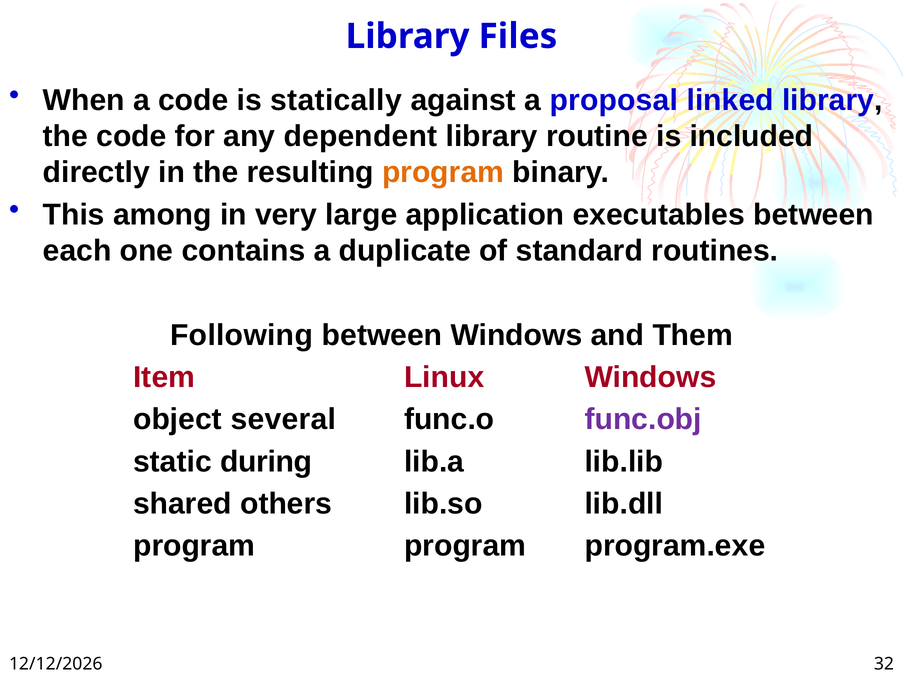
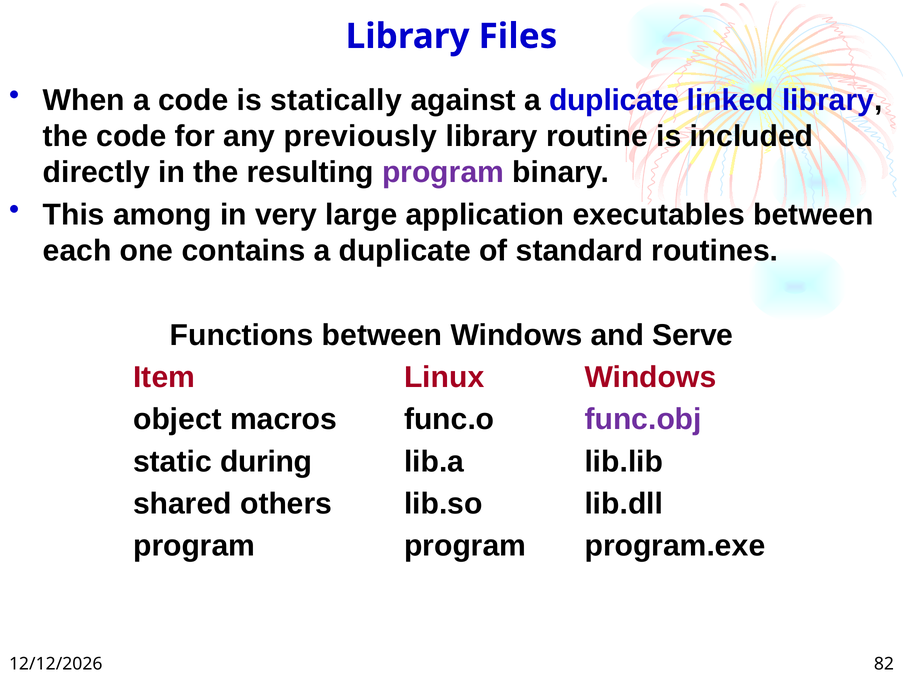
against a proposal: proposal -> duplicate (614, 100)
dependent: dependent -> previously (360, 136)
program colour: orange -> purple (443, 172)
Following: Following -> Functions (242, 335)
Them: Them -> Serve (693, 335)
several: several -> macros (284, 419)
32: 32 -> 82 (884, 663)
